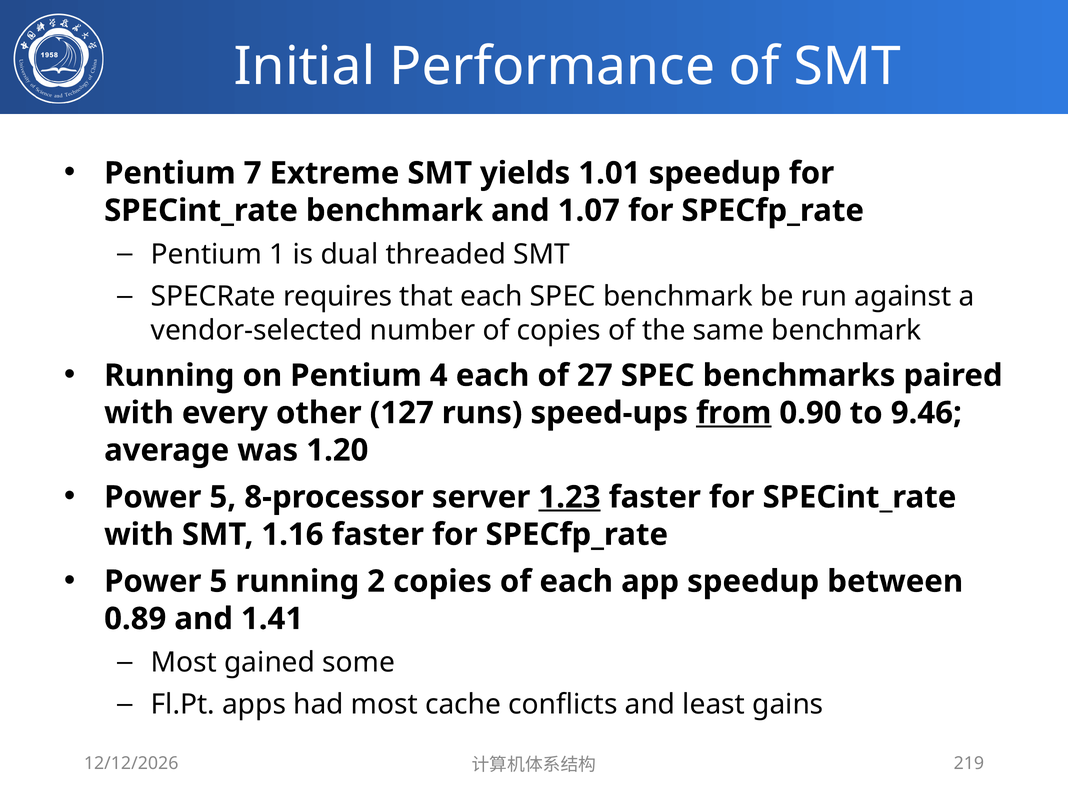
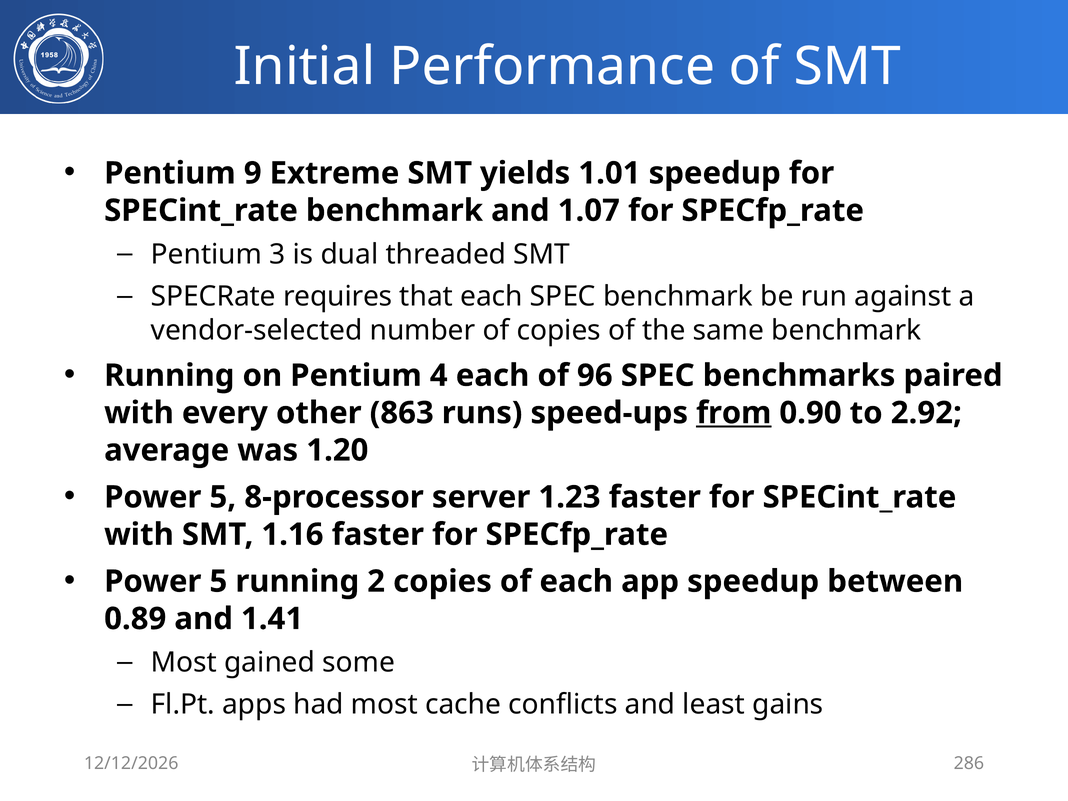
7: 7 -> 9 (253, 173)
1: 1 -> 3 (277, 254)
27: 27 -> 96 (595, 376)
127: 127 -> 863 (402, 413)
9.46: 9.46 -> 2.92 (926, 413)
1.23 underline: present -> none (569, 497)
219: 219 -> 286 (969, 764)
